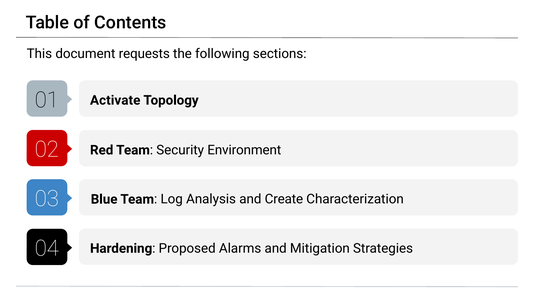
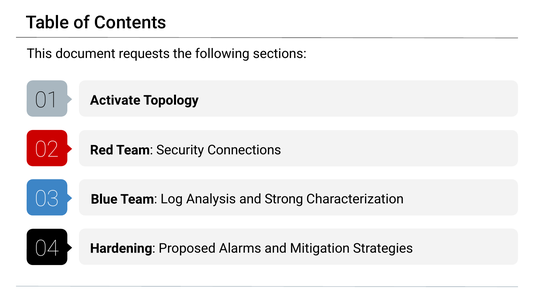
Environment: Environment -> Connections (244, 150)
Create: Create -> Strong (284, 199)
